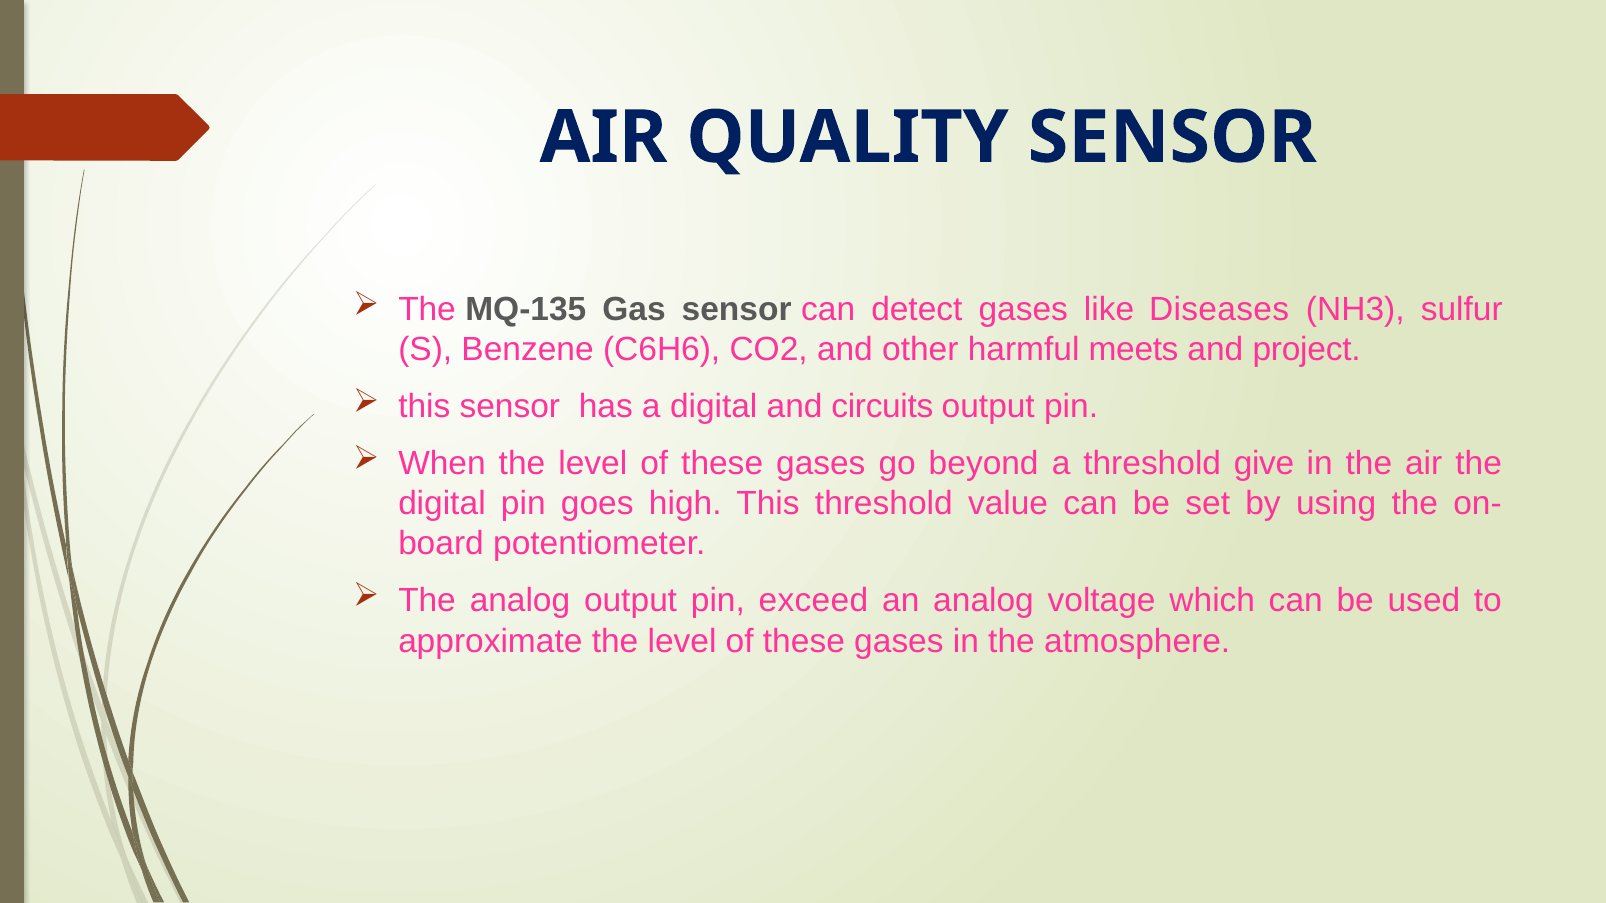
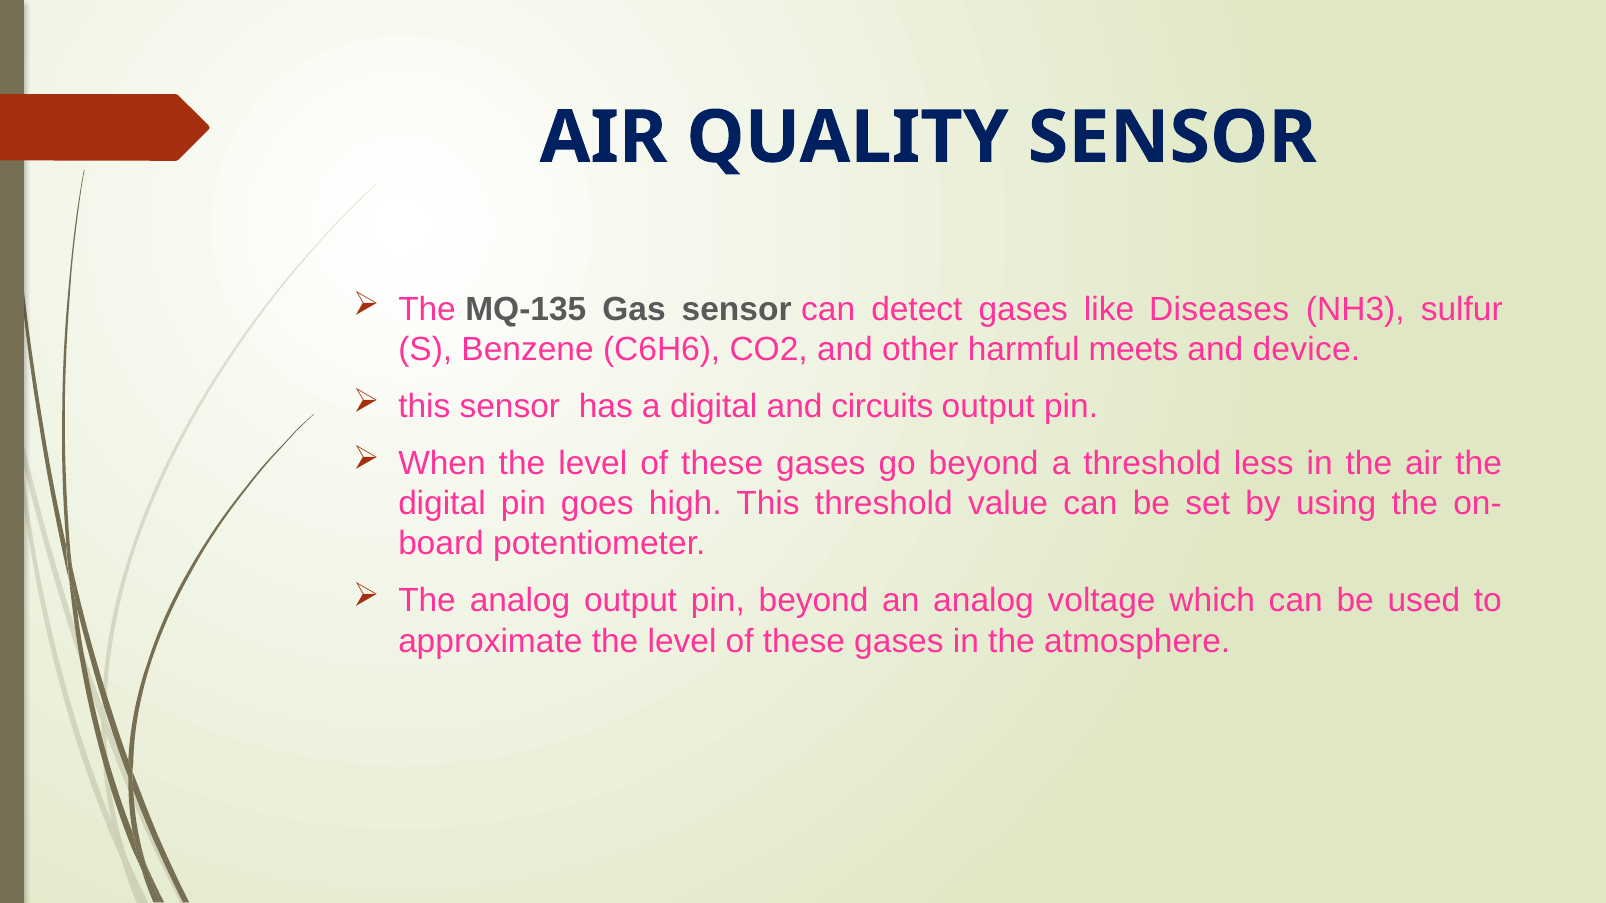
project: project -> device (1306, 350)
give: give -> less (1264, 464)
pin exceed: exceed -> beyond (814, 601)
